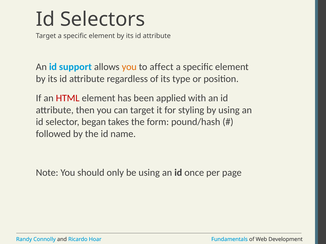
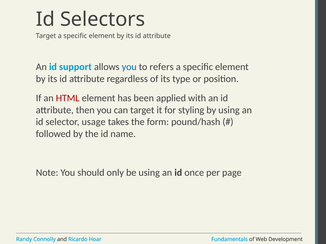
you colour: orange -> blue (129, 67)
affect: affect -> refers (162, 67)
began: began -> usage (94, 122)
